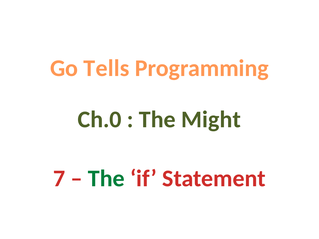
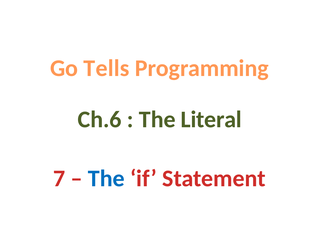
Ch.0: Ch.0 -> Ch.6 (100, 120)
Might: Might -> Literal (211, 120)
The colour: green -> blue (106, 179)
